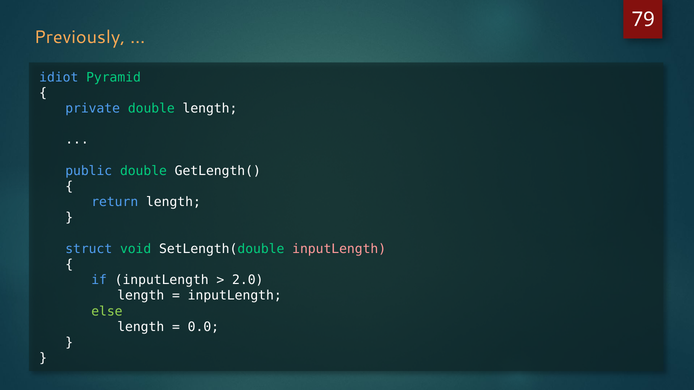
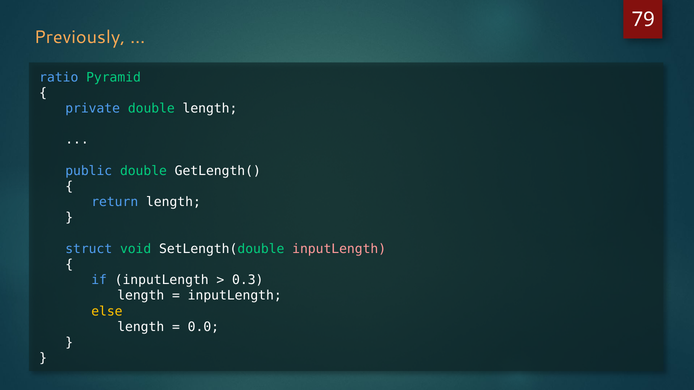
idiot: idiot -> ratio (59, 77)
2.0: 2.0 -> 0.3 (248, 280)
else colour: light green -> yellow (107, 312)
